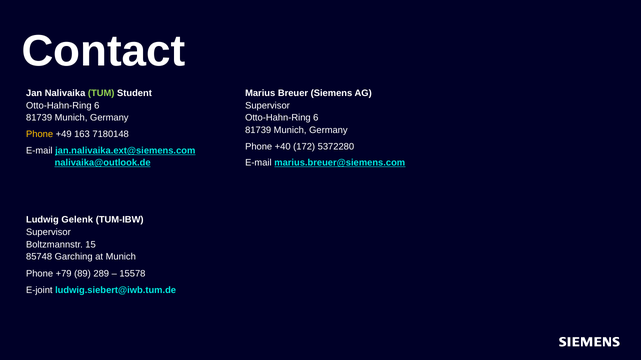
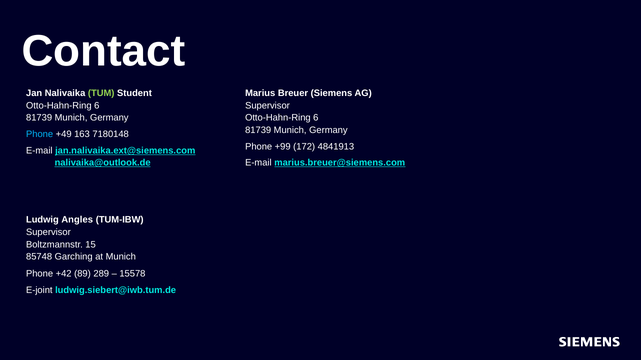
Phone colour: yellow -> light blue (40, 134)
+40: +40 -> +99 (283, 147)
5372280: 5372280 -> 4841913 (336, 147)
Gelenk: Gelenk -> Angles (77, 220)
+79: +79 -> +42 (64, 274)
